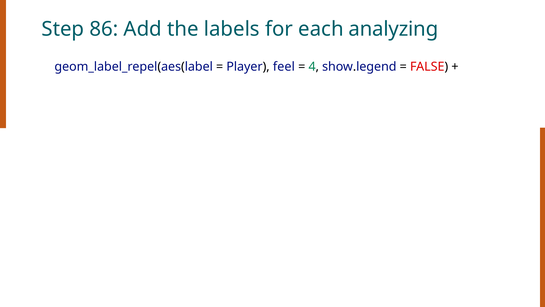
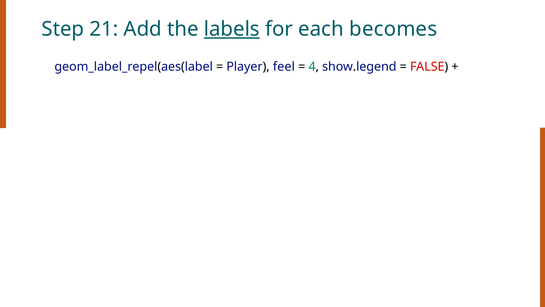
86: 86 -> 21 (104, 29)
labels underline: none -> present (232, 29)
analyzing: analyzing -> becomes (393, 29)
